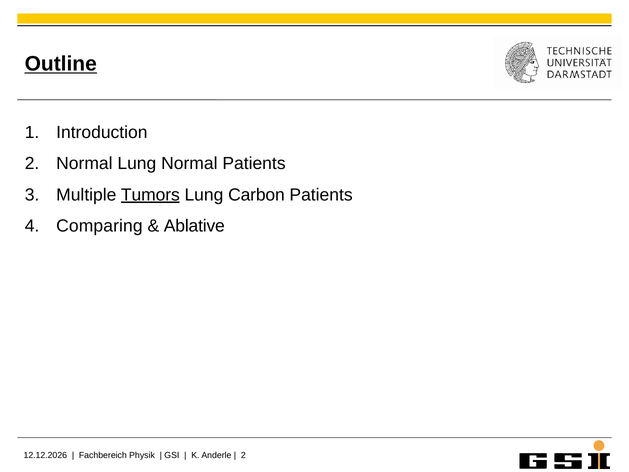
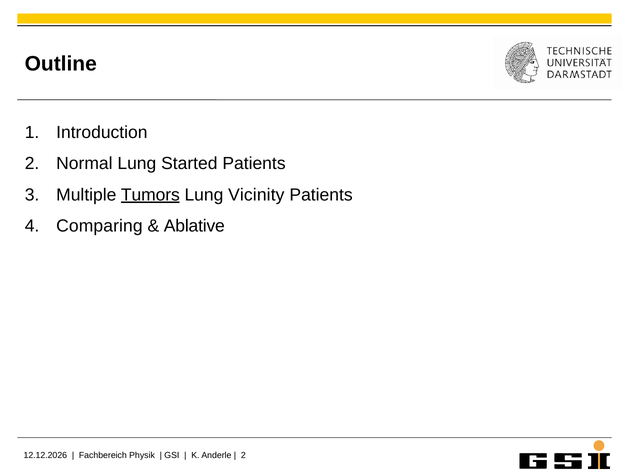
Outline underline: present -> none (61, 64)
Lung Normal: Normal -> Started (189, 164)
Carbon: Carbon -> Vicinity (256, 195)
